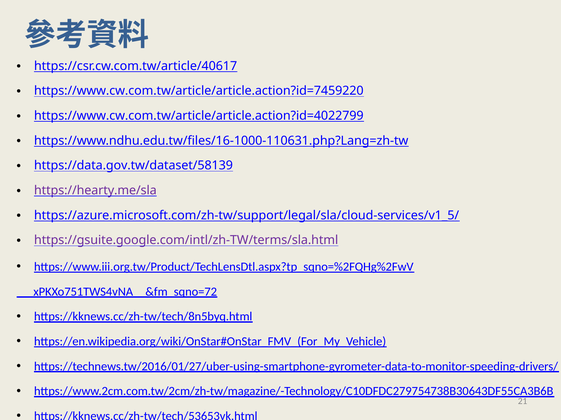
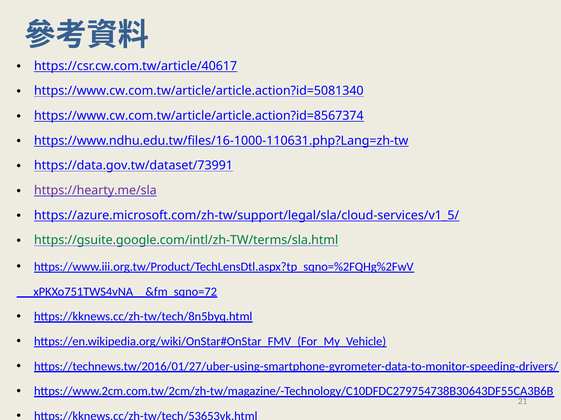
https://www.cw.com.tw/article/article.action?id=7459220: https://www.cw.com.tw/article/article.action?id=7459220 -> https://www.cw.com.tw/article/article.action?id=5081340 (199, 91)
https://www.cw.com.tw/article/article.action?id=4022799: https://www.cw.com.tw/article/article.action?id=4022799 -> https://www.cw.com.tw/article/article.action?id=8567374 (199, 116)
https://data.gov.tw/dataset/58139: https://data.gov.tw/dataset/58139 -> https://data.gov.tw/dataset/73991 (133, 166)
https://gsuite.google.com/intl/zh-TW/terms/sla.html colour: purple -> green (186, 241)
